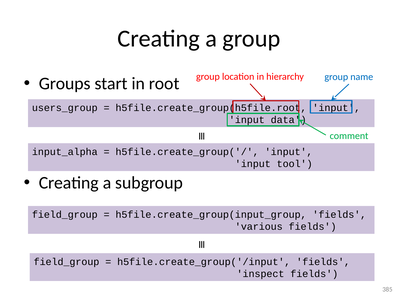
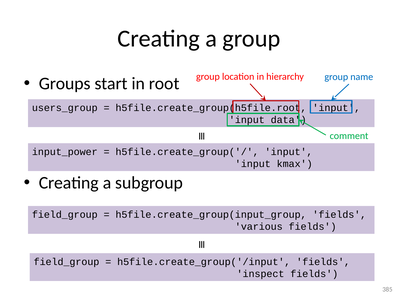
input_alpha: input_alpha -> input_power (65, 152)
tool: tool -> kmax (295, 164)
